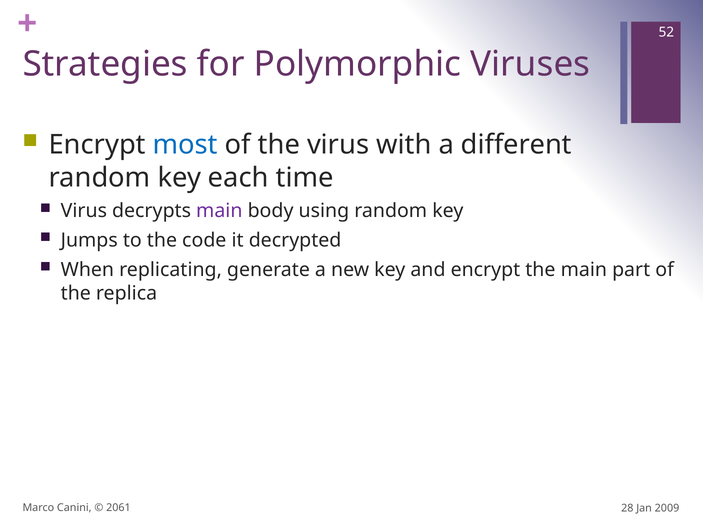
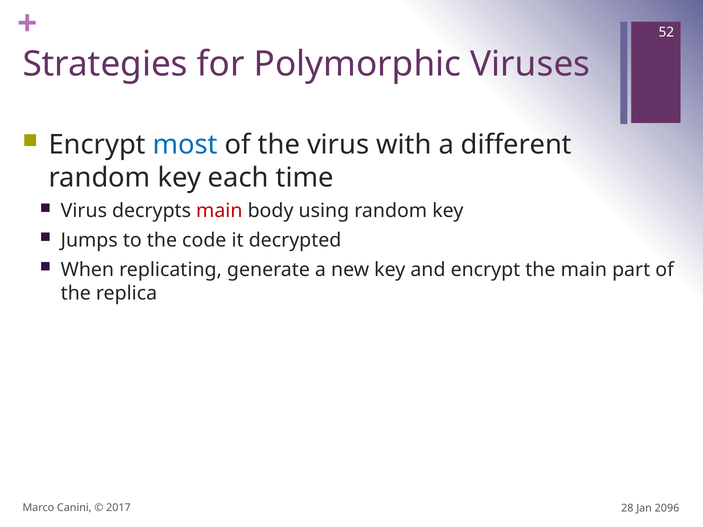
main colour: purple -> red (219, 211)
2061: 2061 -> 2017 (118, 508)
2009: 2009 -> 2096 (667, 509)
